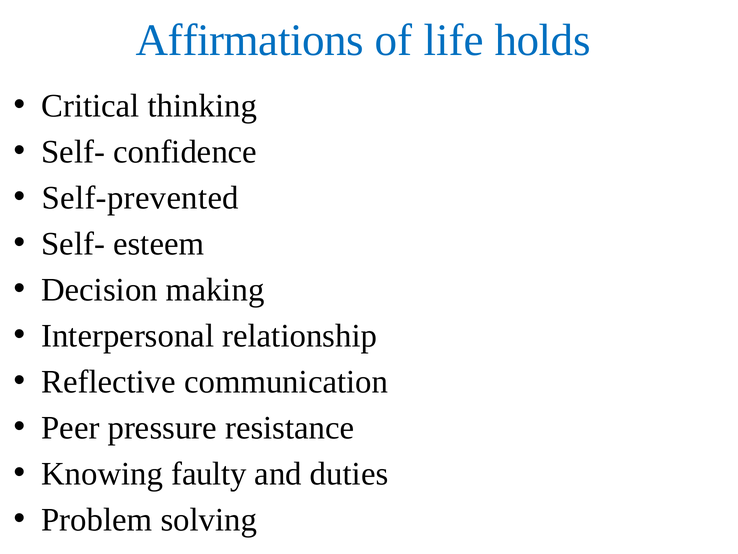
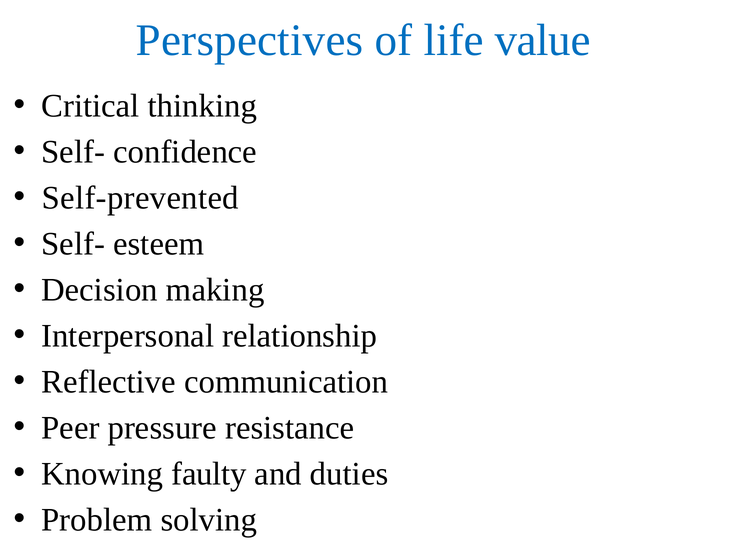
Affirmations: Affirmations -> Perspectives (250, 40)
holds: holds -> value (543, 40)
